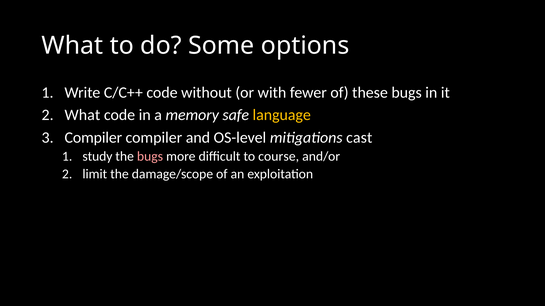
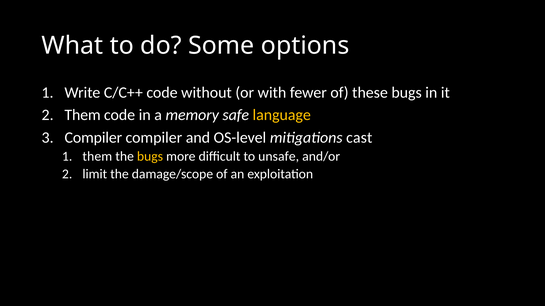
What: What -> Them (83, 115)
study: study -> them (97, 157)
bugs colour: pink -> yellow (150, 157)
course: course -> unsafe (279, 157)
